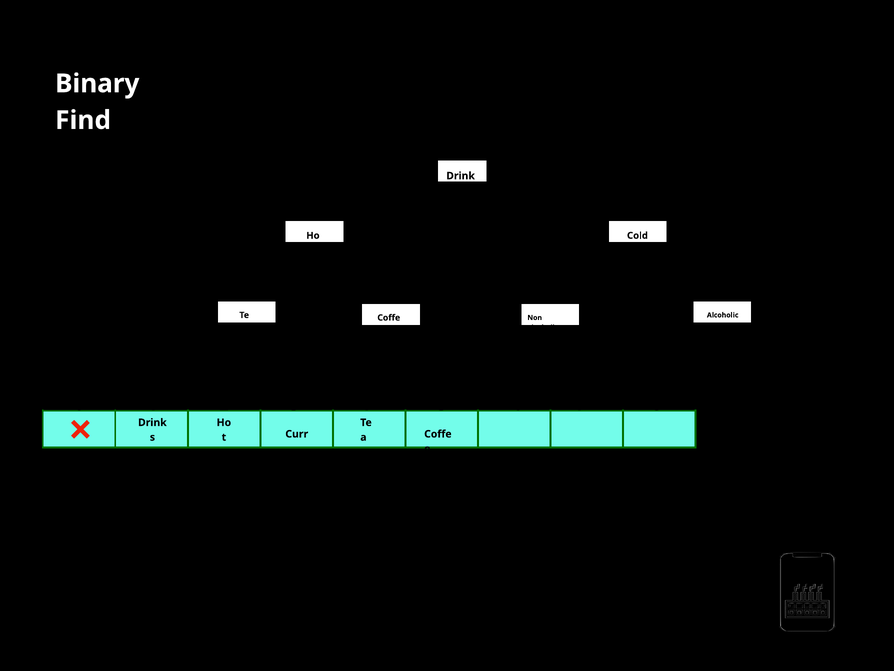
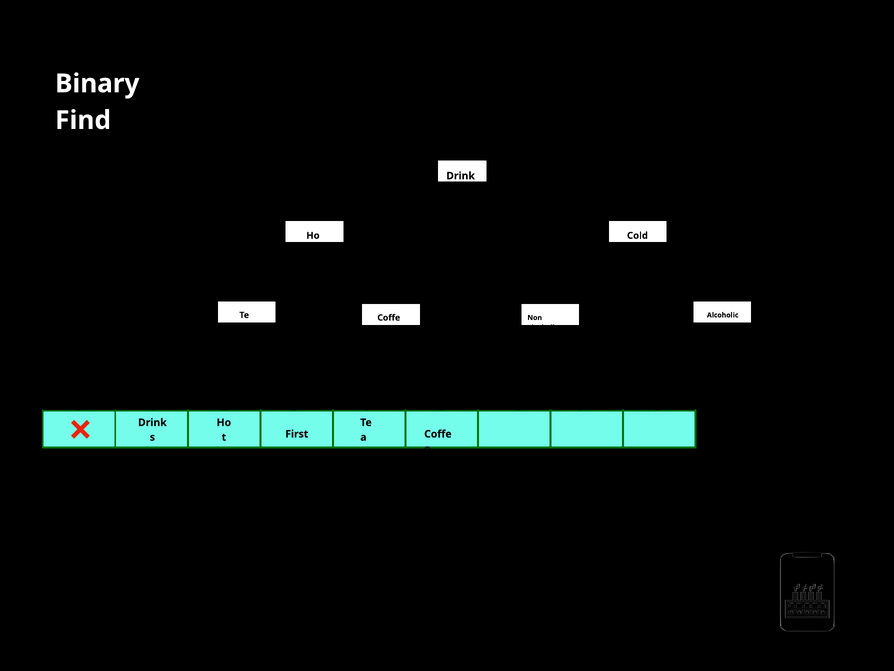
Curr: Curr -> First (297, 434)
